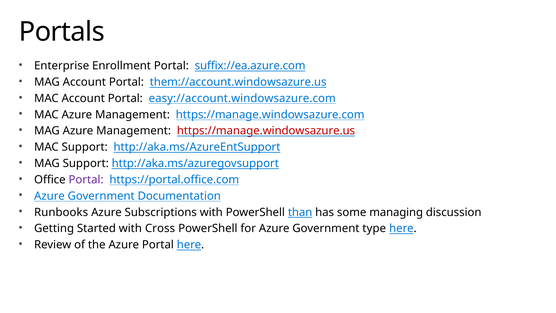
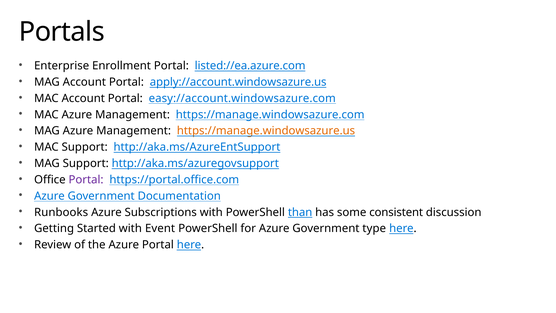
suffix://ea.azure.com: suffix://ea.azure.com -> listed://ea.azure.com (250, 66)
them://account.windowsazure.us: them://account.windowsazure.us -> apply://account.windowsazure.us (238, 82)
https://manage.windowsazure.us colour: red -> orange (266, 131)
managing: managing -> consistent (396, 212)
Cross: Cross -> Event (160, 228)
